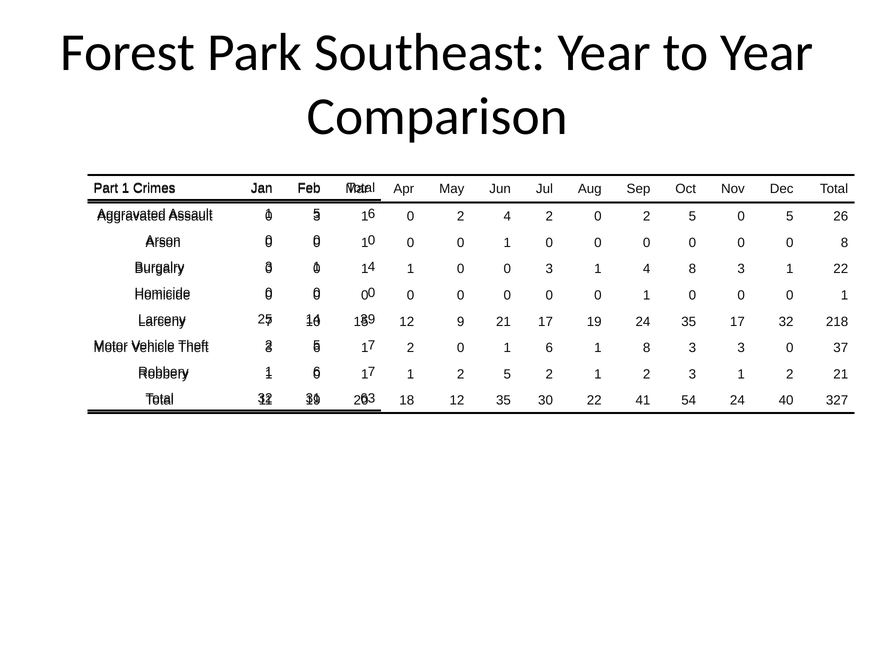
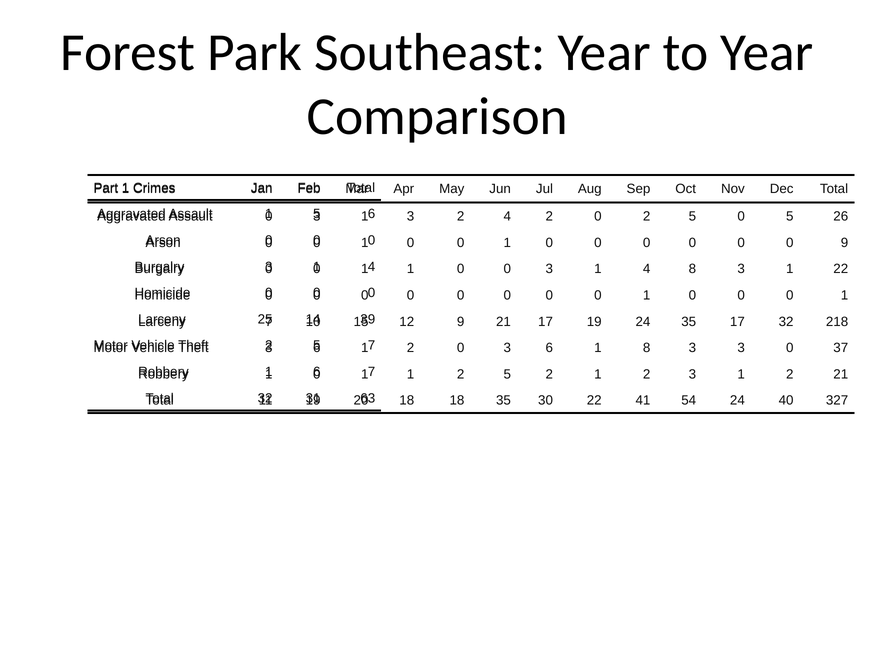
0: 0 -> 3 (411, 217)
0 8: 8 -> 9 (845, 243)
2 0 1: 1 -> 3 (507, 348)
18 12: 12 -> 18 (457, 401)
